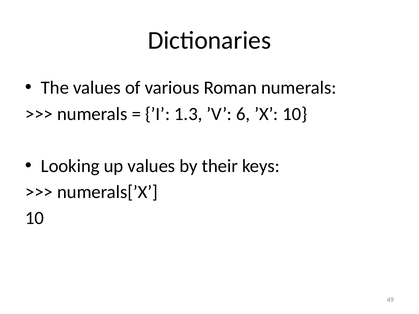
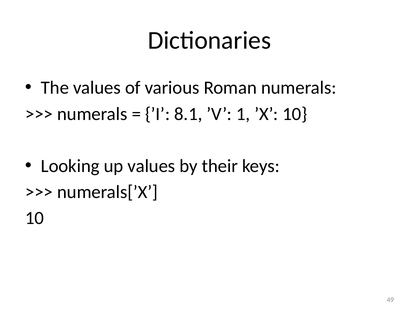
1.3: 1.3 -> 8.1 (188, 114)
6: 6 -> 1 (243, 114)
